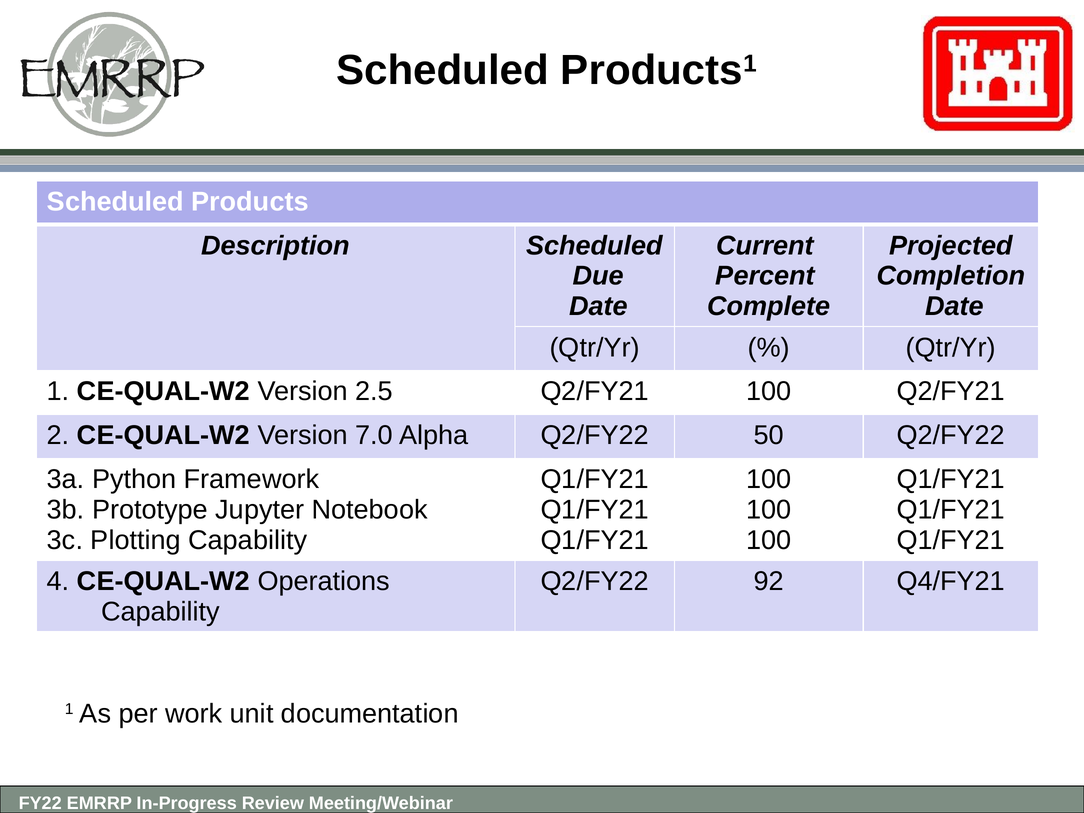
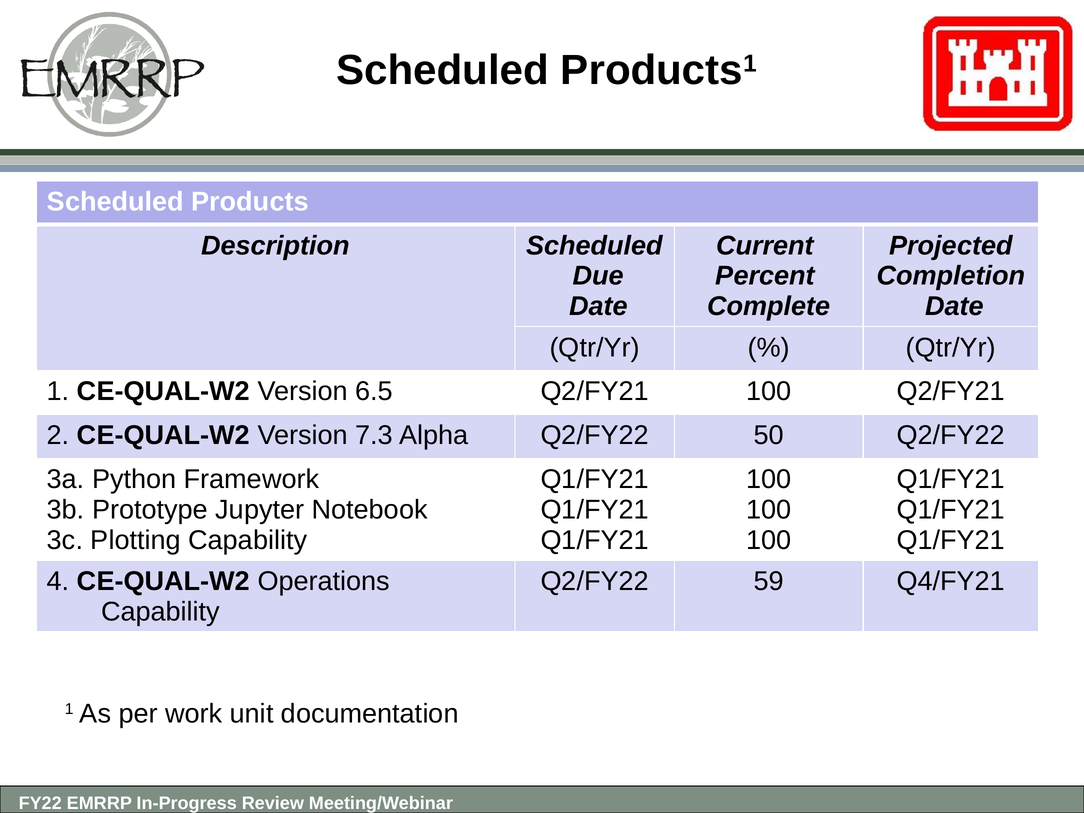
2.5: 2.5 -> 6.5 (374, 392)
7.0: 7.0 -> 7.3 (374, 435)
92: 92 -> 59 (769, 581)
